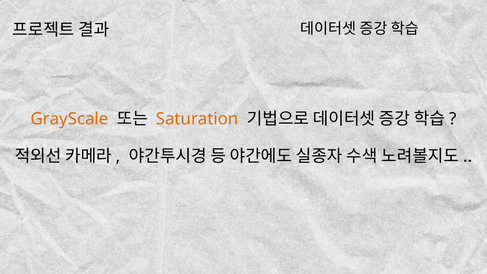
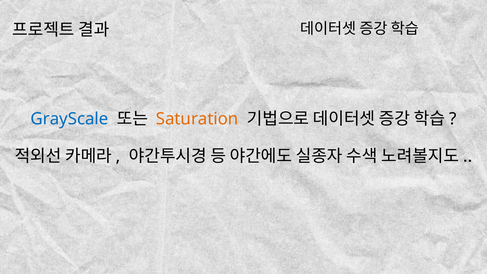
GrayScale colour: orange -> blue (69, 119)
